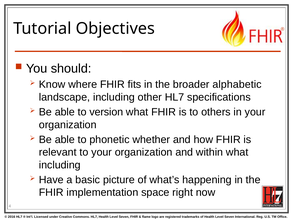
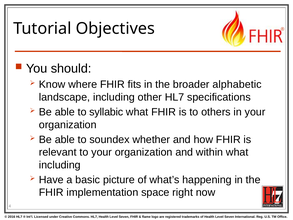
version: version -> syllabic (106, 112)
phonetic: phonetic -> soundex (110, 139)
